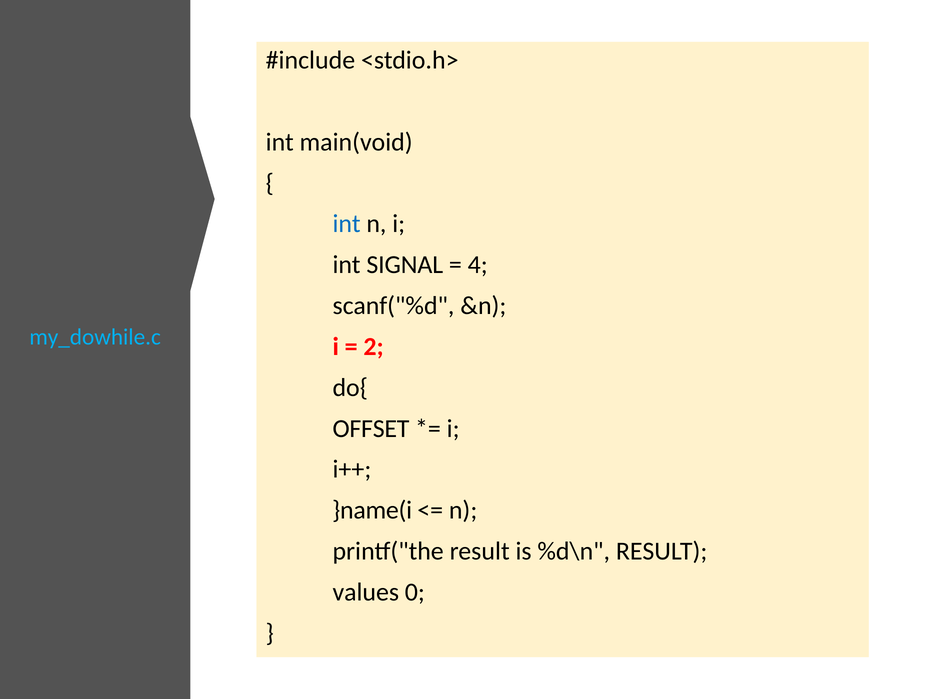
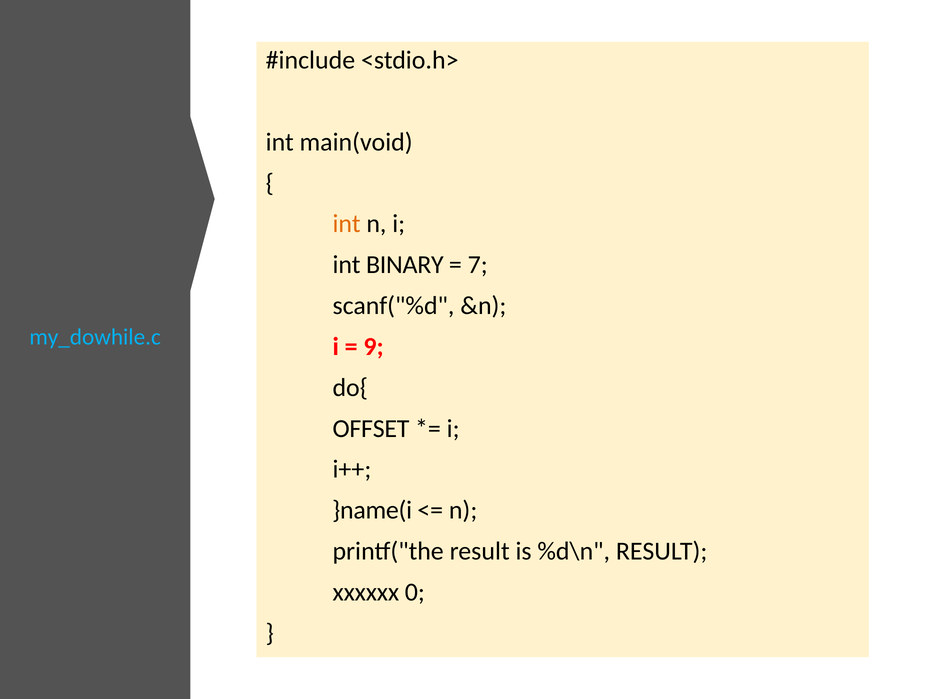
int colour: blue -> orange (347, 224)
SIGNAL: SIGNAL -> BINARY (405, 265)
4: 4 -> 7 (478, 265)
2: 2 -> 9 (374, 347)
values: values -> xxxxxx (366, 592)
